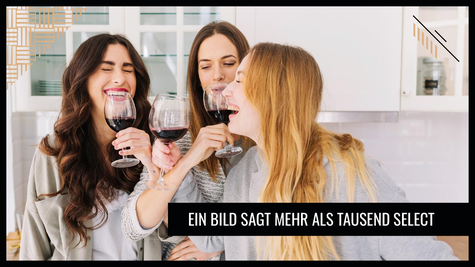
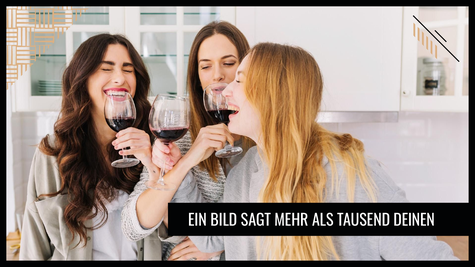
SELECT: SELECT -> DEINEN (414, 221)
